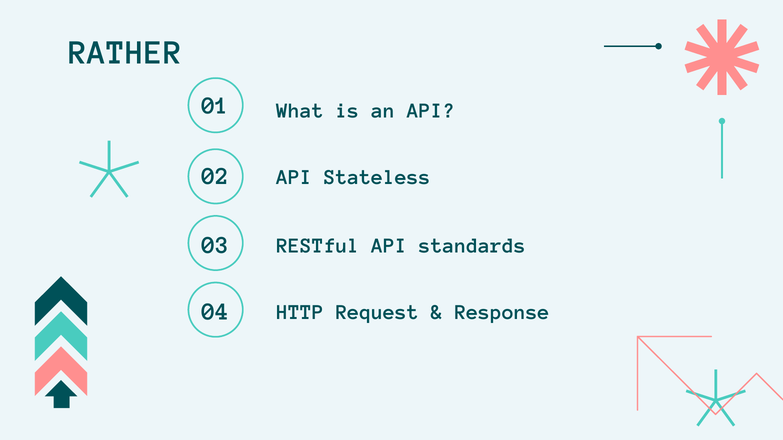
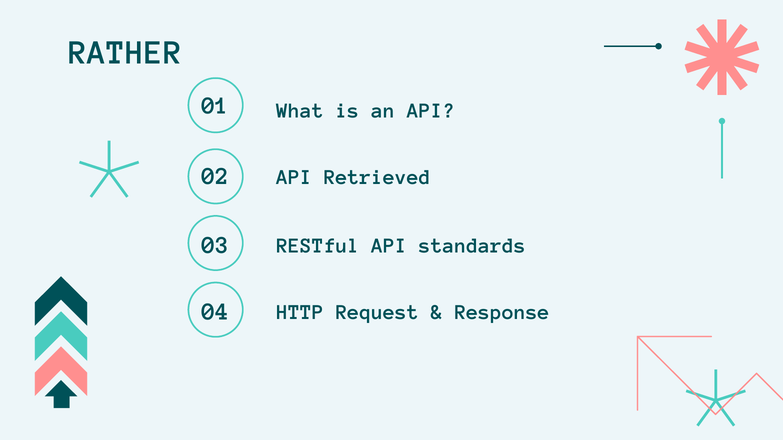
Stateless: Stateless -> Retrieved (377, 177)
